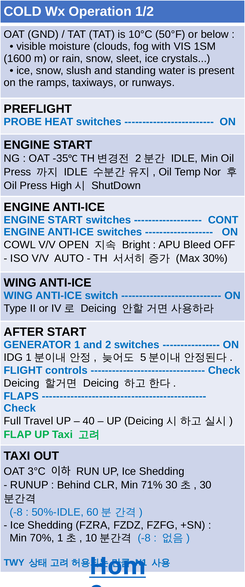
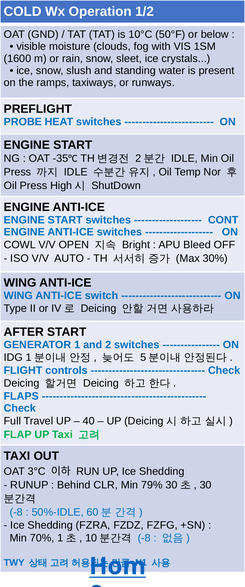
71%: 71% -> 79% (152, 484)
